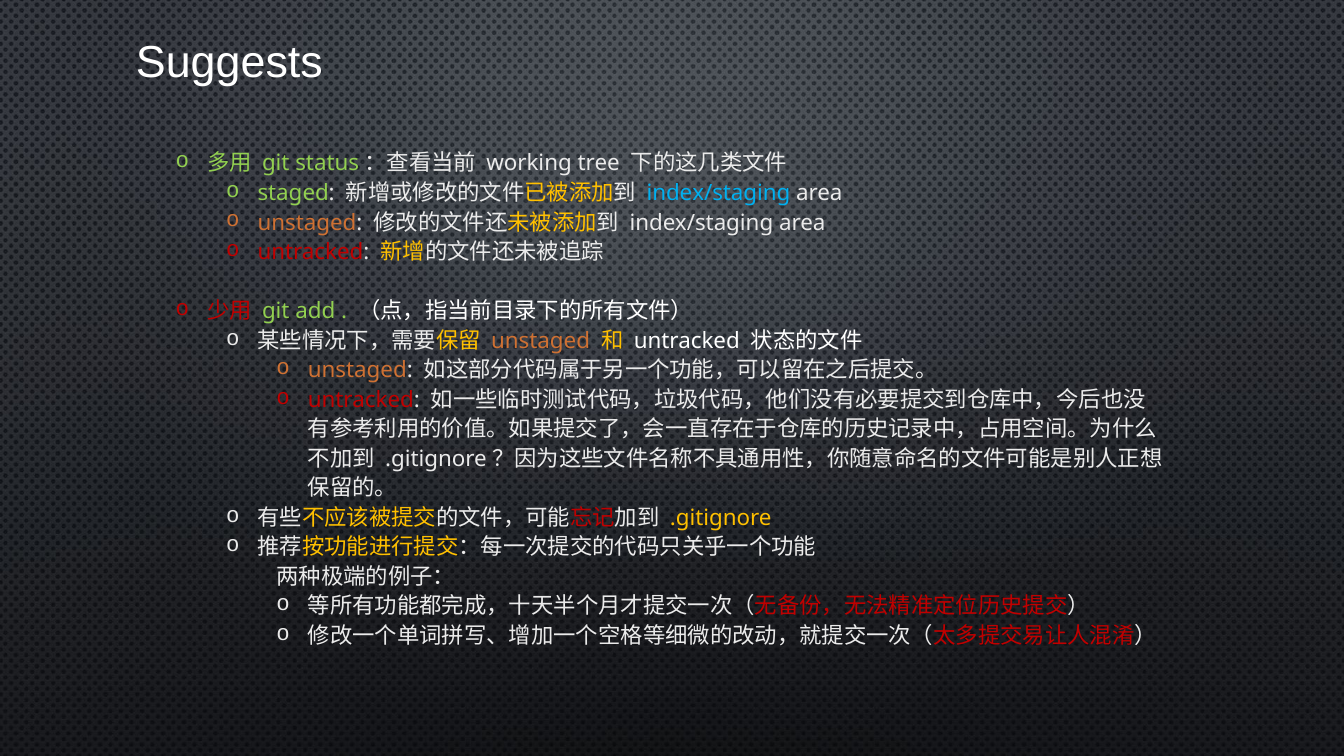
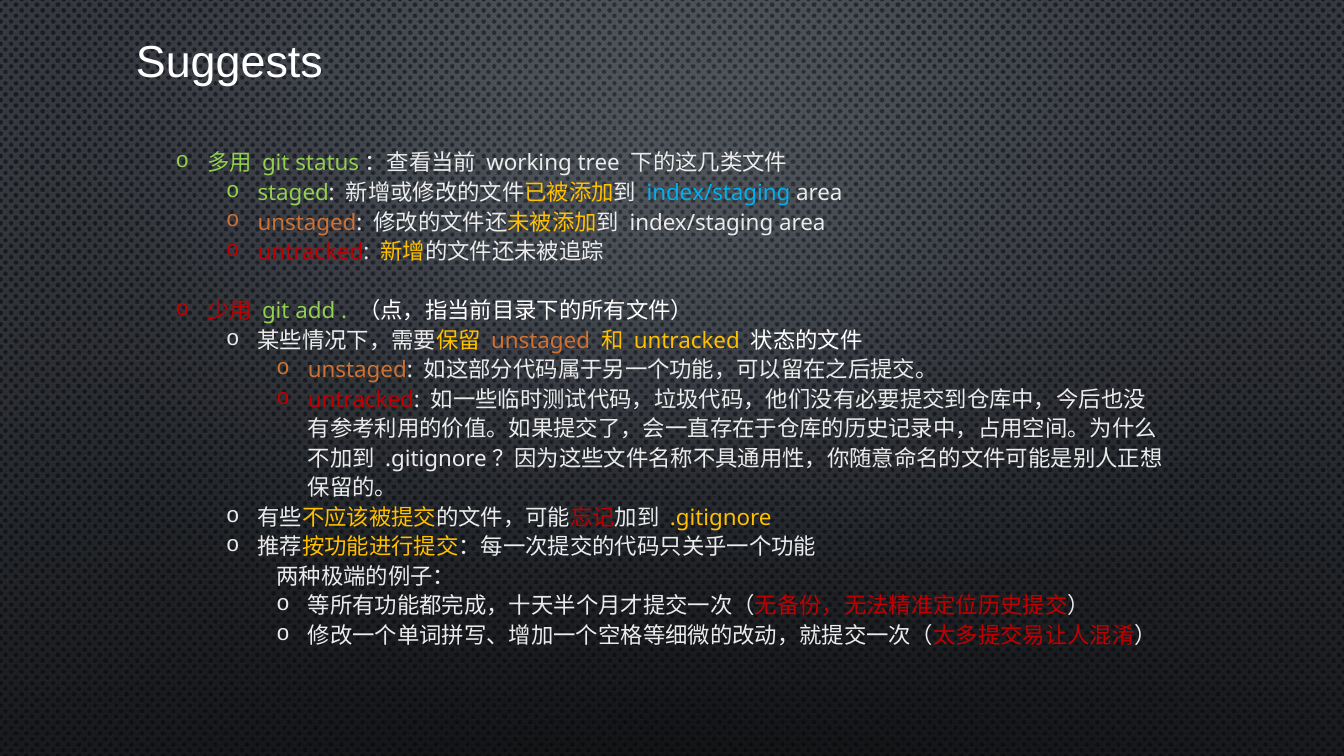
untracked colour: white -> yellow (687, 341)
